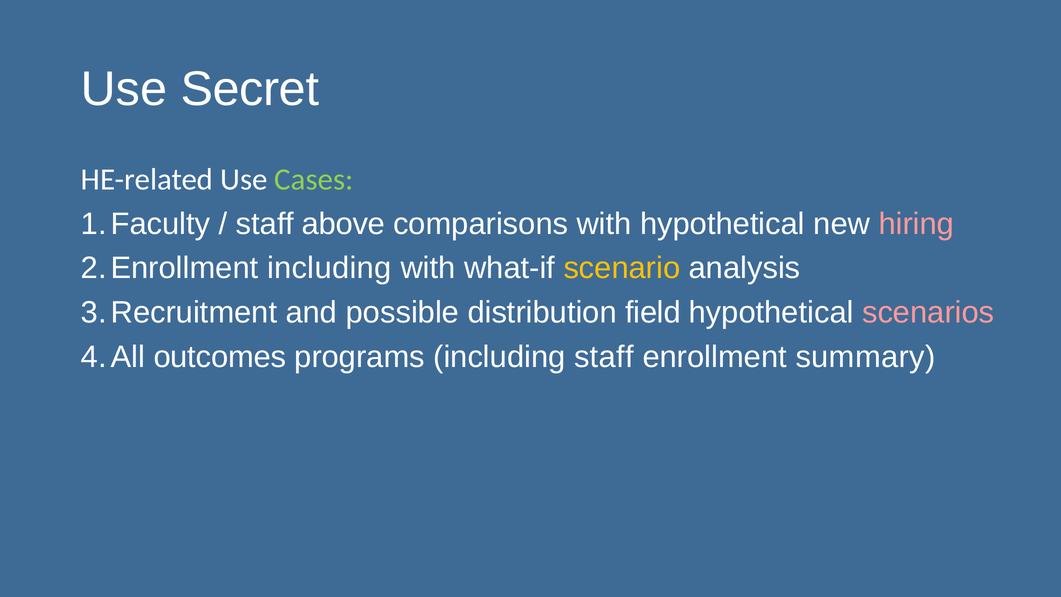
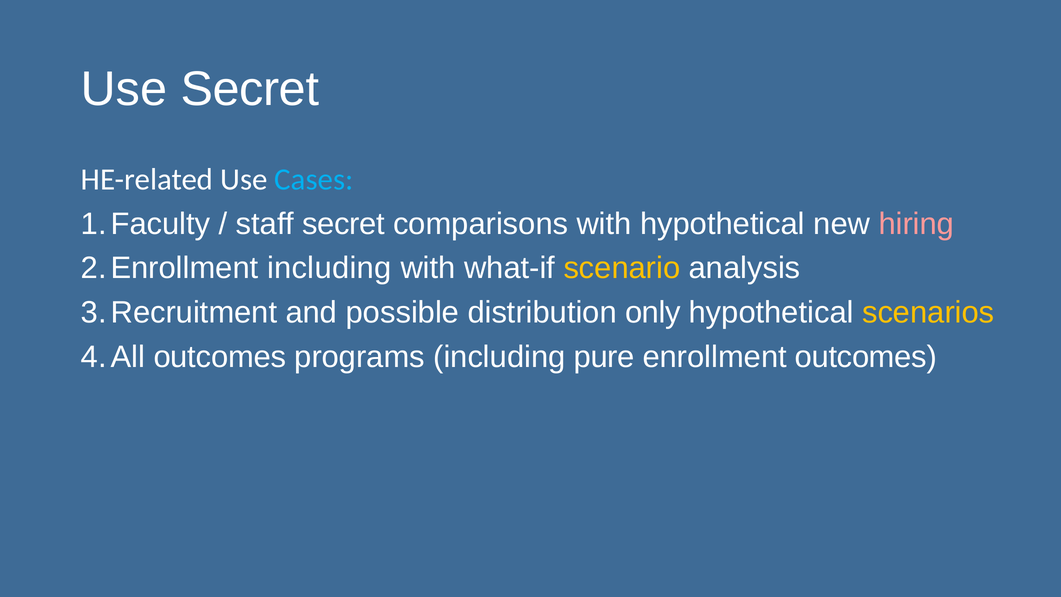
Cases colour: light green -> light blue (314, 179)
staff above: above -> secret (344, 224)
field: field -> only (653, 313)
scenarios colour: pink -> yellow (928, 313)
including staff: staff -> pure (604, 357)
enrollment summary: summary -> outcomes (866, 357)
